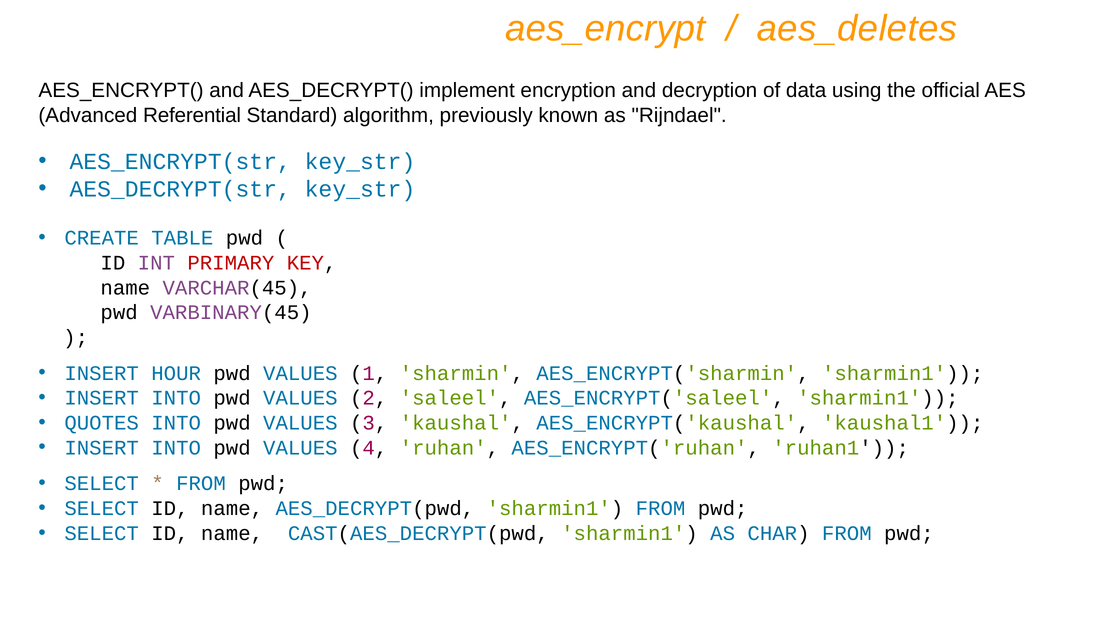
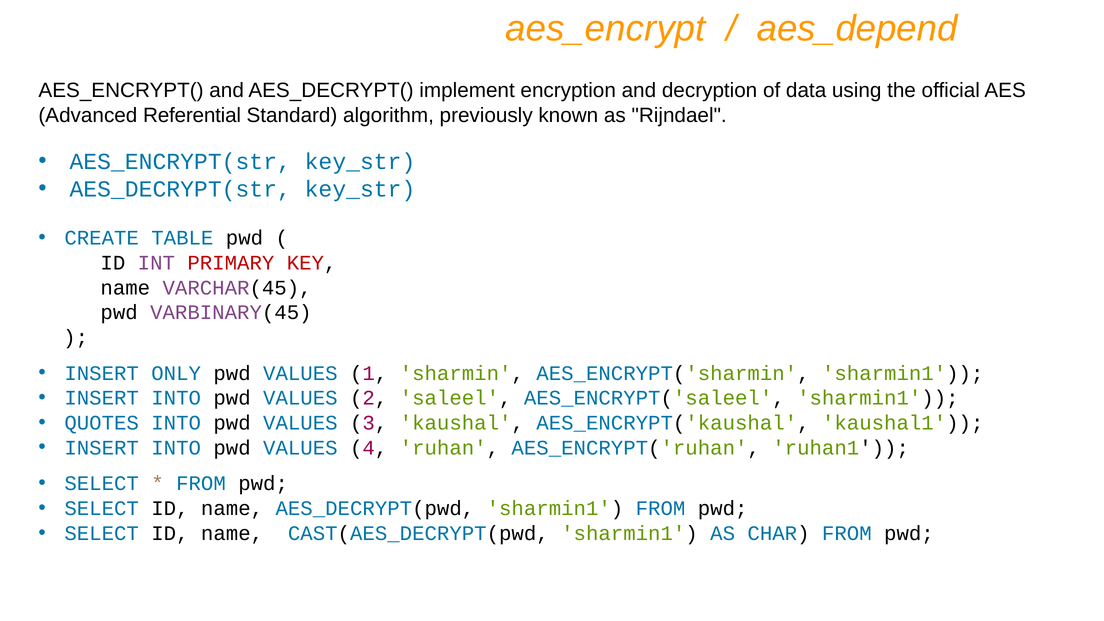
aes_deletes: aes_deletes -> aes_depend (857, 29)
HOUR: HOUR -> ONLY (176, 373)
